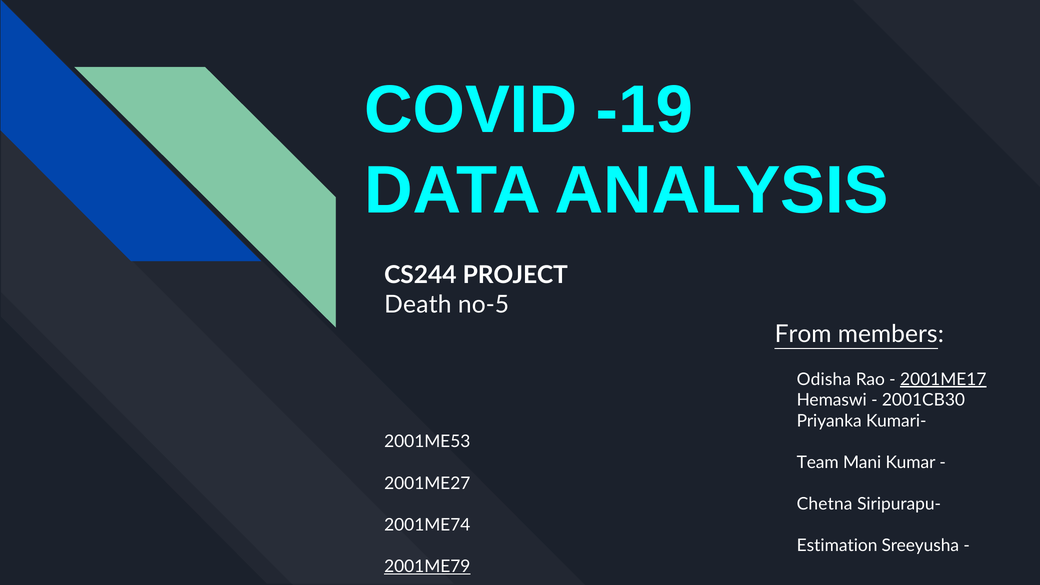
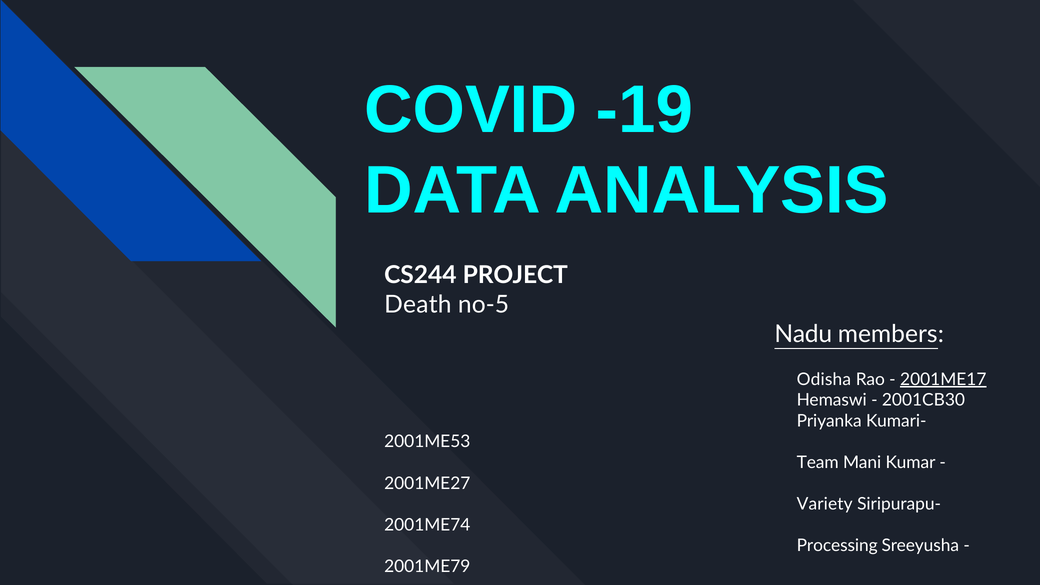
From: From -> Nadu (803, 334)
Chetna: Chetna -> Variety (825, 504)
Estimation: Estimation -> Processing (837, 546)
2001ME79 underline: present -> none (427, 567)
